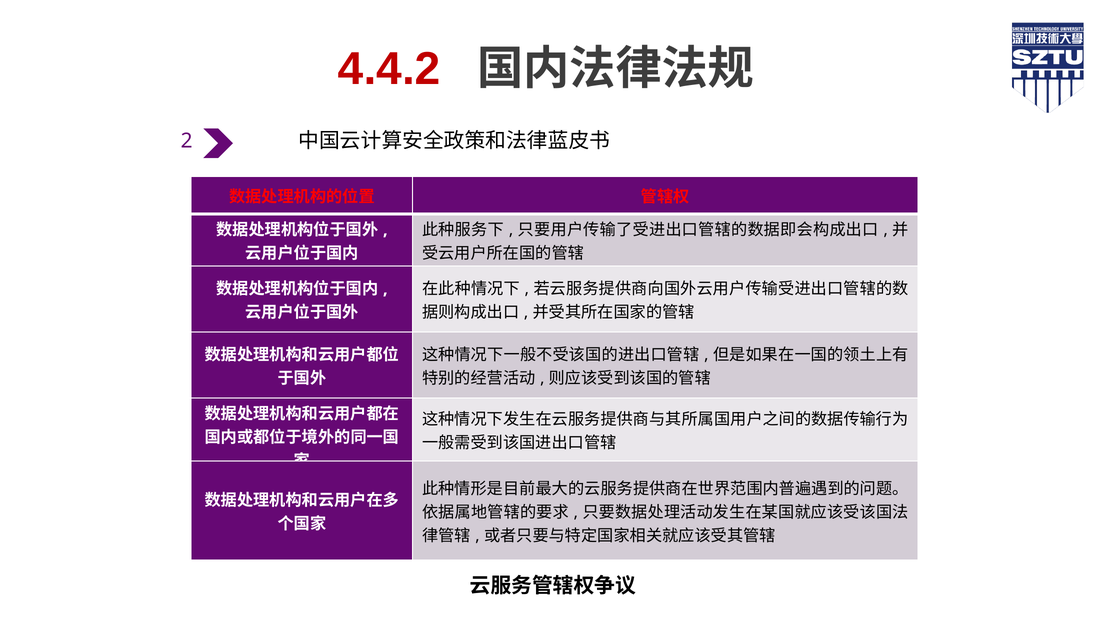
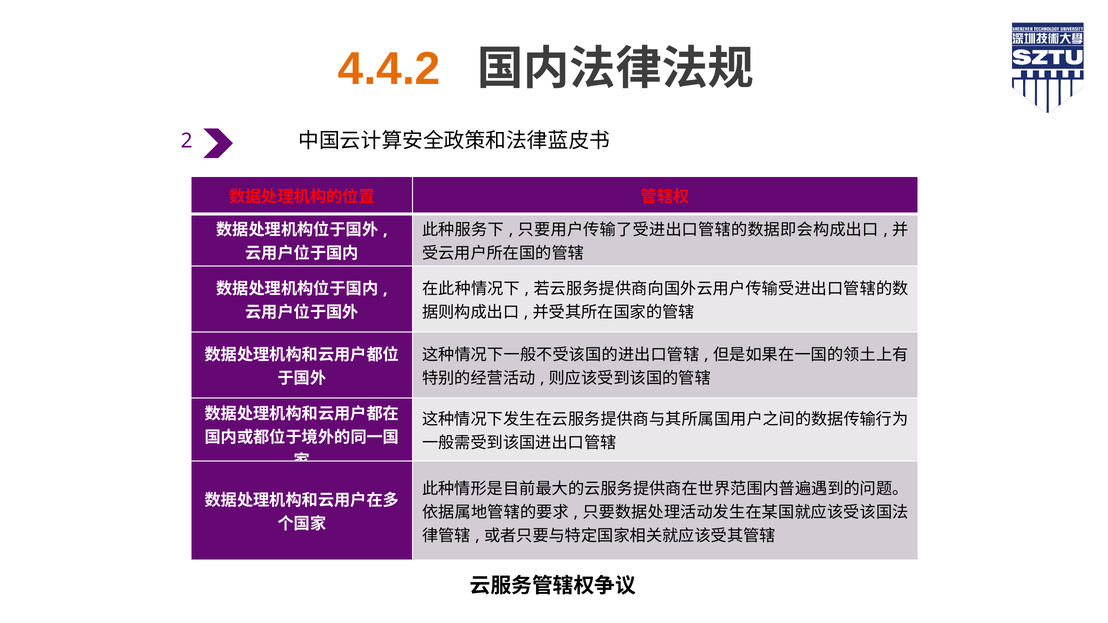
4.4.2 colour: red -> orange (389, 69)
